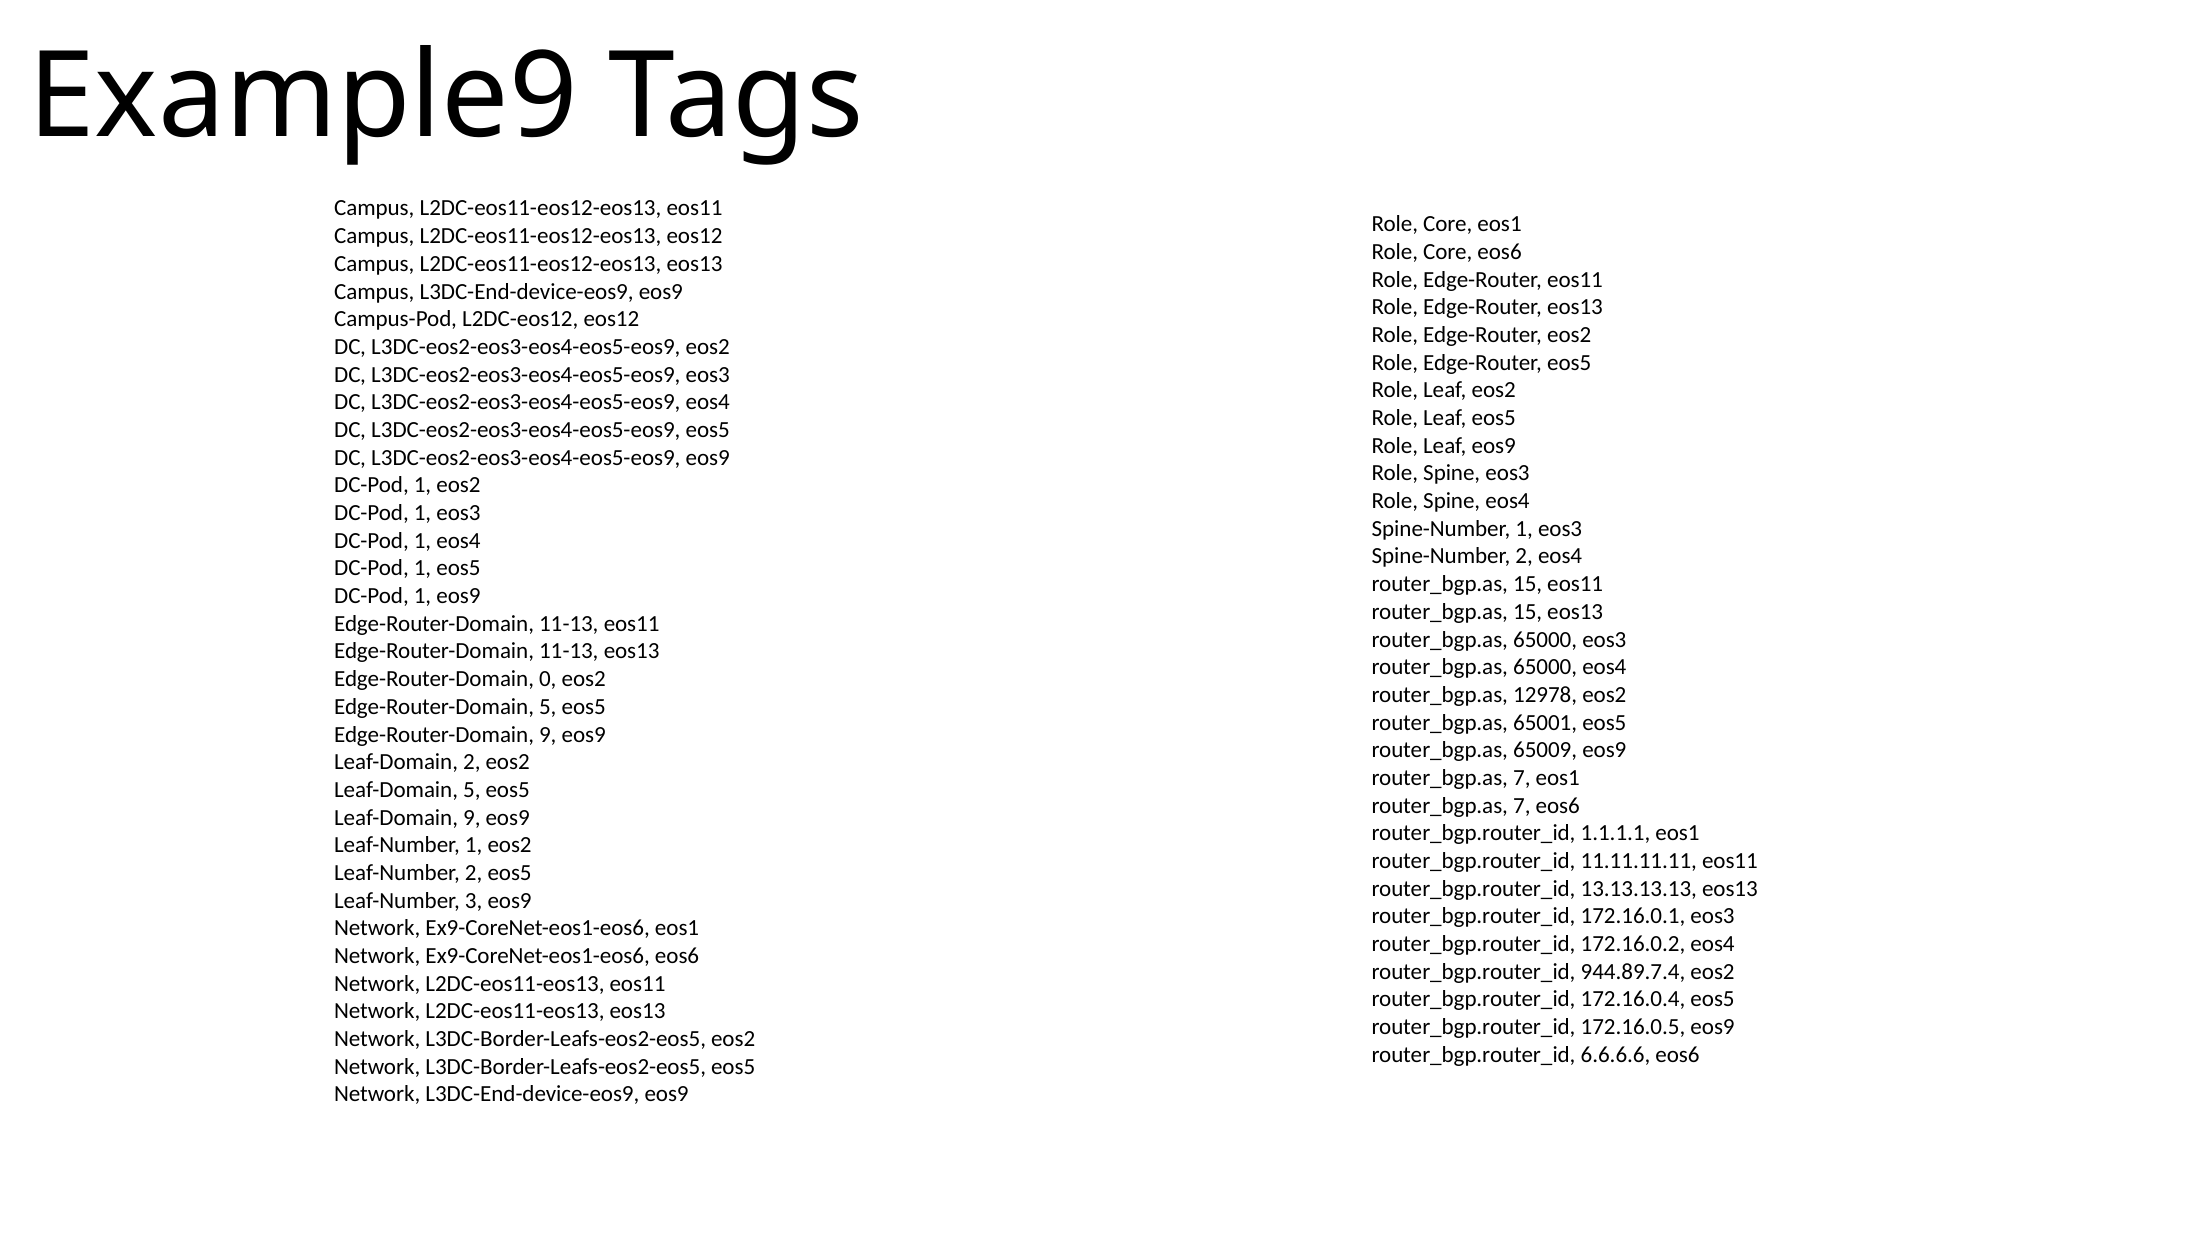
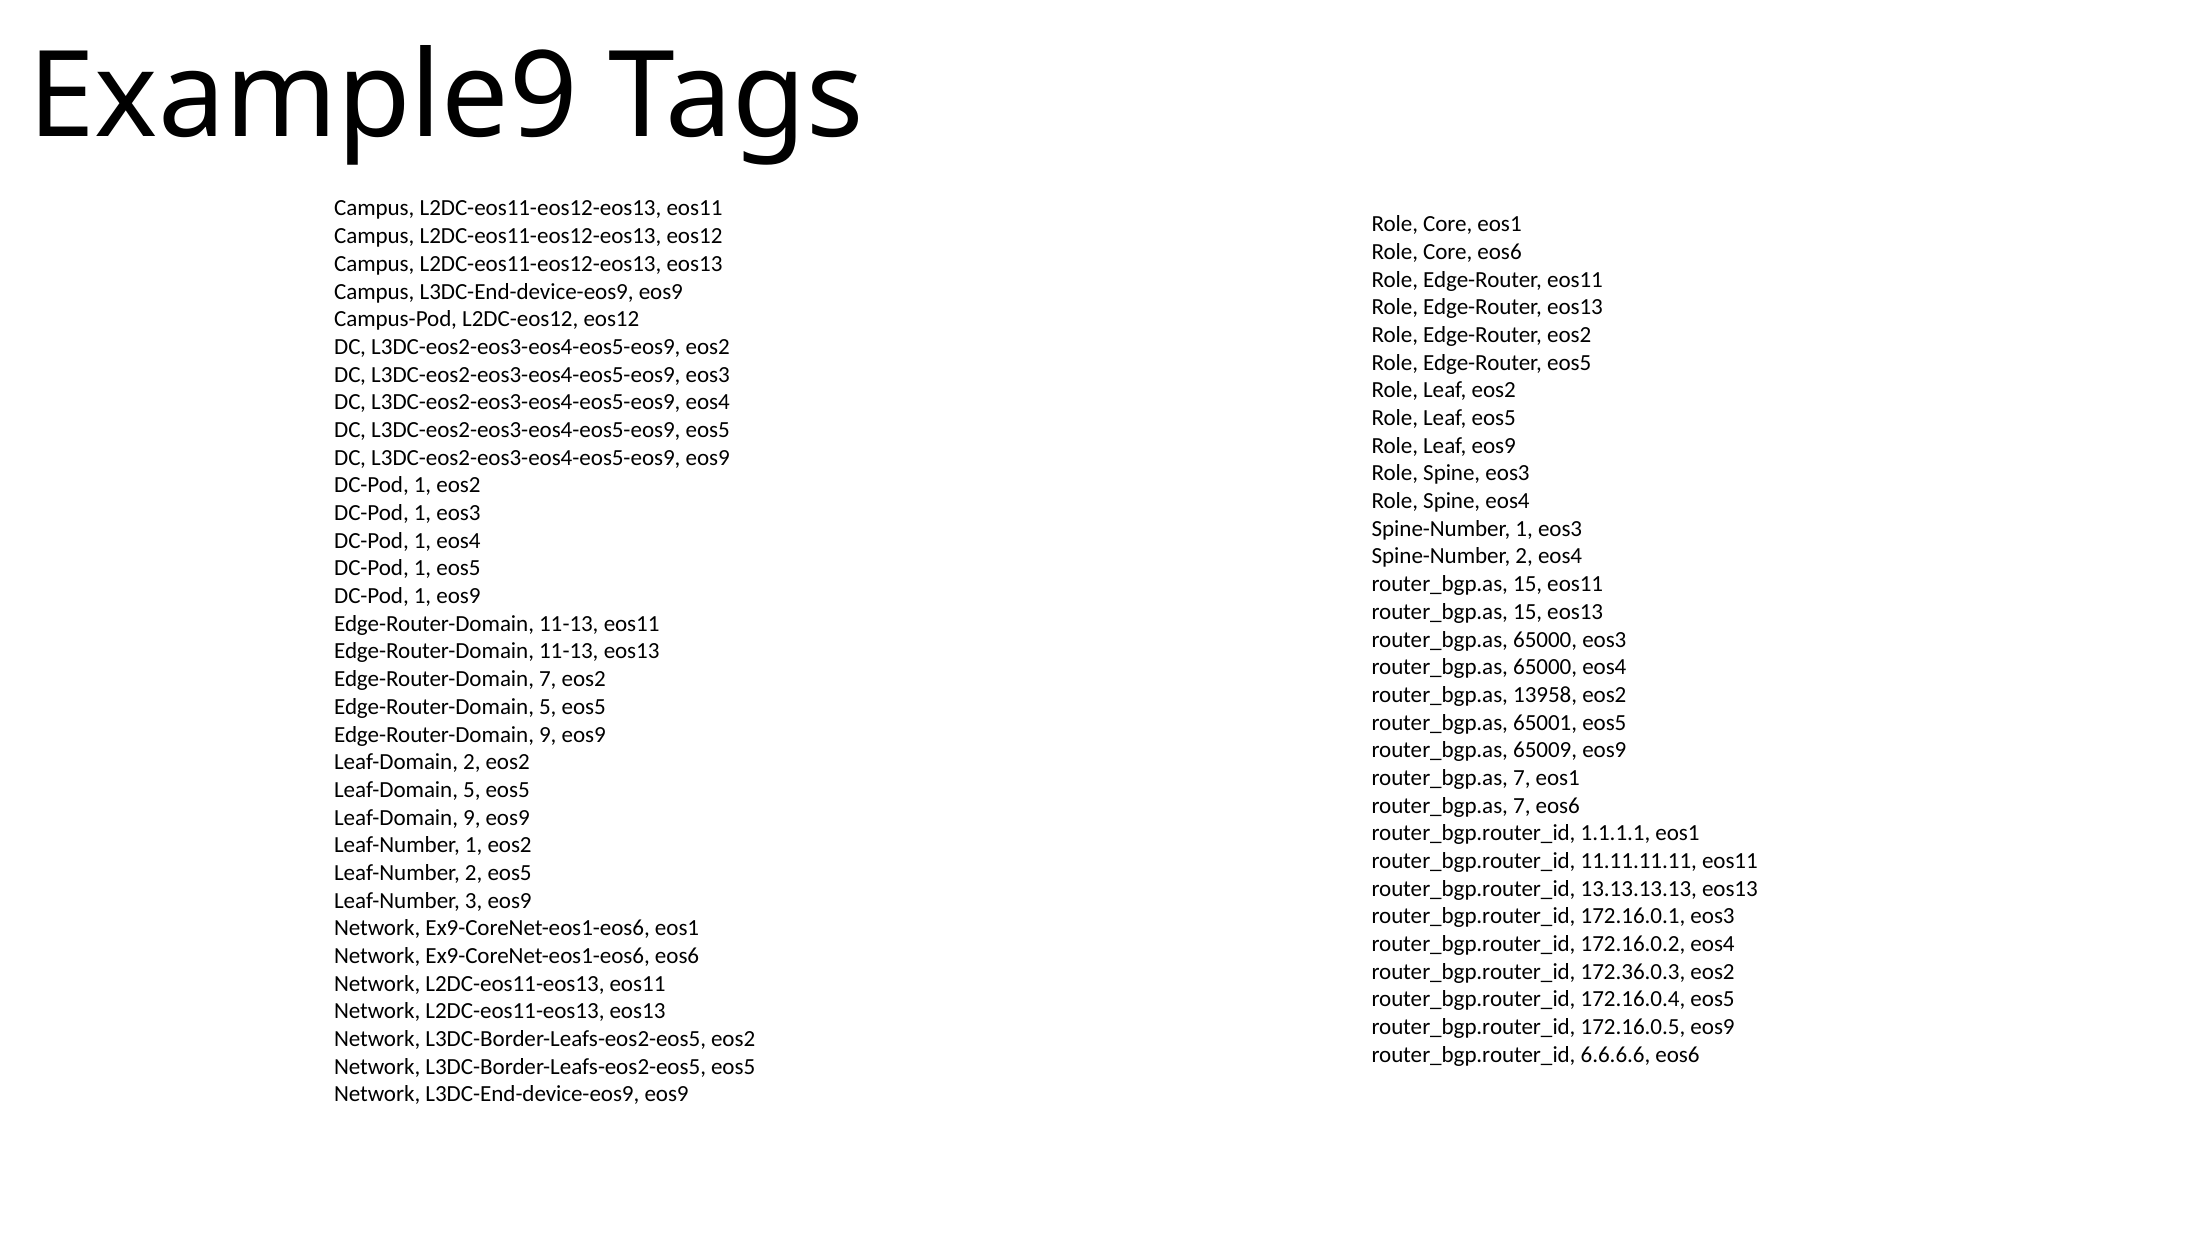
Edge-Router-Domain 0: 0 -> 7 (548, 679)
12978: 12978 -> 13958 (1545, 695)
944.89.7.4: 944.89.7.4 -> 172.36.0.3 (1633, 972)
